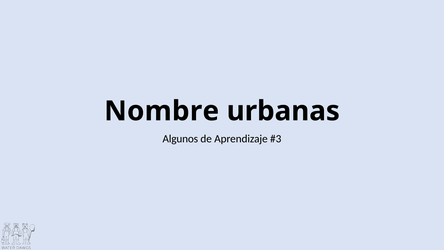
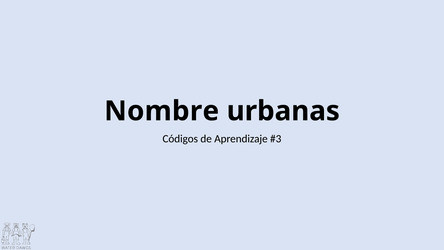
Algunos: Algunos -> Códigos (180, 139)
